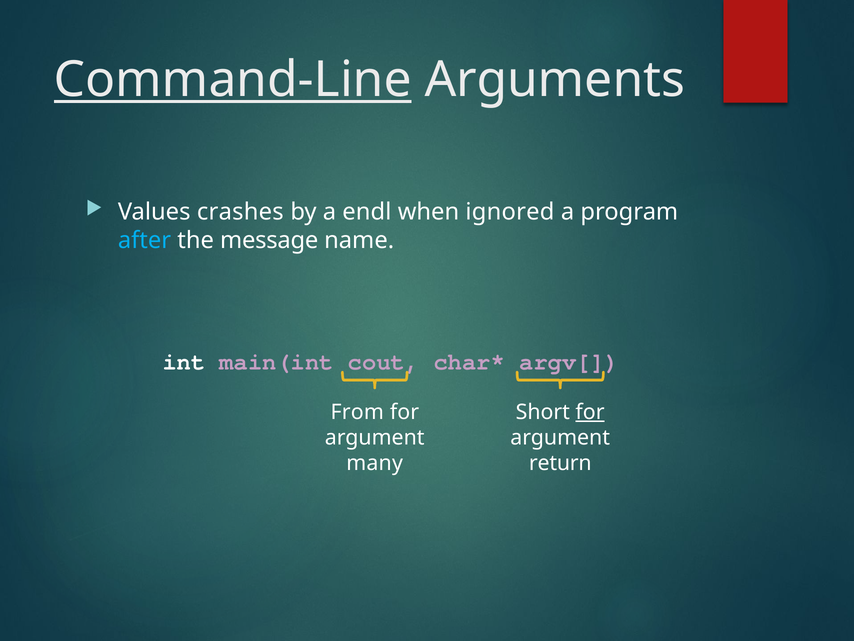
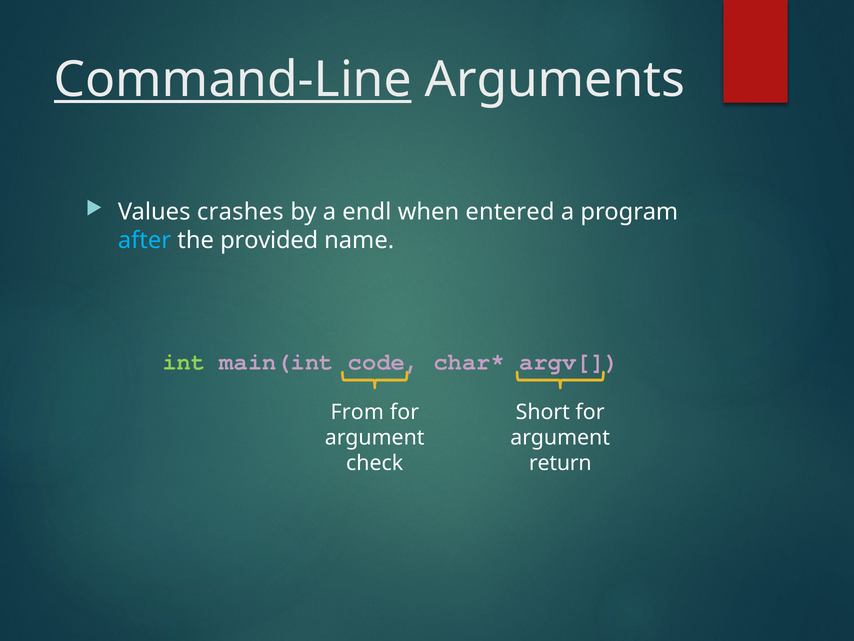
ignored: ignored -> entered (510, 212)
message: message -> provided (269, 240)
int colour: white -> light green (184, 361)
cout: cout -> code (384, 361)
for underline: present -> none (590, 412)
many: many -> check (375, 463)
